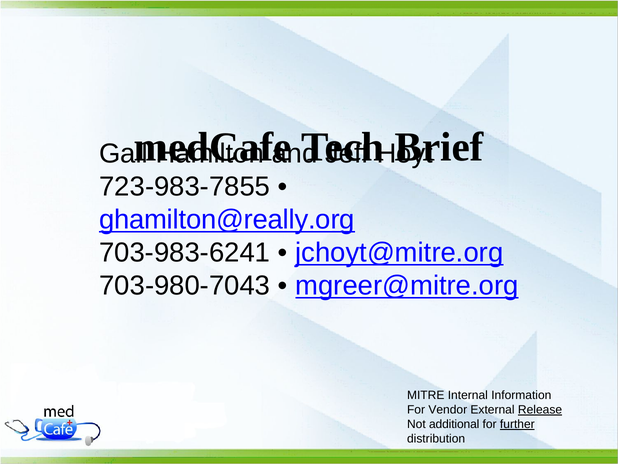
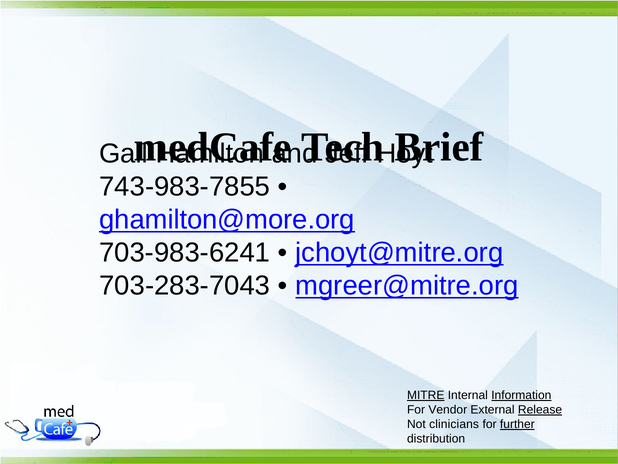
723-983-7855: 723-983-7855 -> 743-983-7855 (185, 187)
ghamilton@really.org: ghamilton@really.org -> ghamilton@more.org (227, 220)
703-980-7043: 703-980-7043 -> 703-283-7043 (185, 285)
MITRE underline: none -> present (426, 395)
Information underline: none -> present (521, 395)
additional: additional -> clinicians (454, 424)
